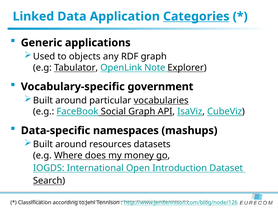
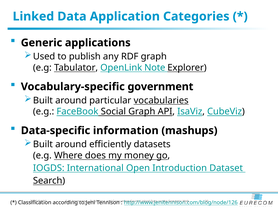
Categories underline: present -> none (196, 16)
objects: objects -> publish (85, 57)
namespaces: namespaces -> information (126, 131)
resources: resources -> efficiently (110, 145)
